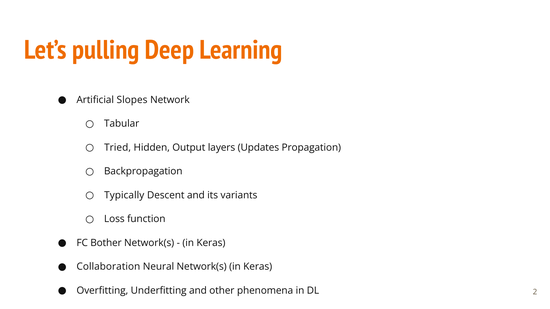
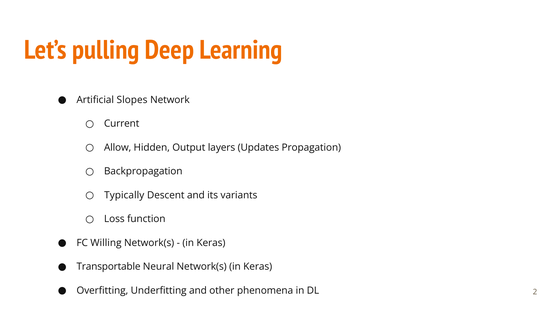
Tabular: Tabular -> Current (122, 124)
Tried: Tried -> Allow (118, 148)
Bother: Bother -> Willing (106, 243)
Collaboration: Collaboration -> Transportable (109, 267)
